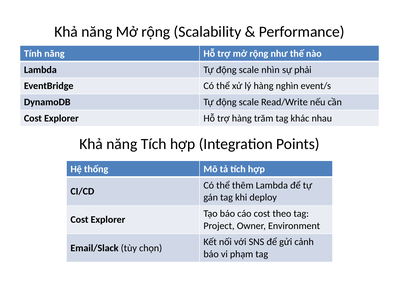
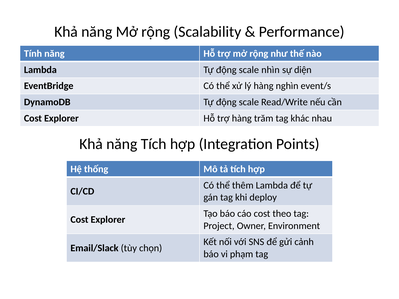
phải: phải -> diện (303, 70)
